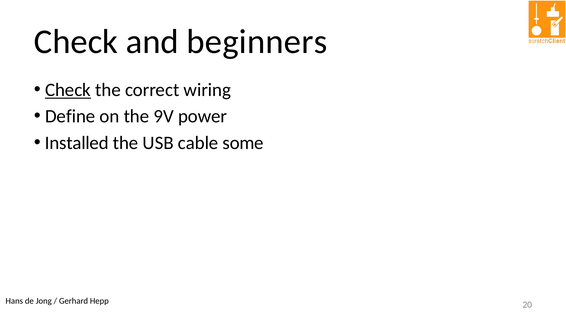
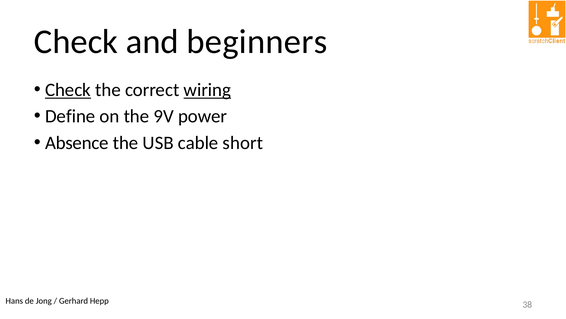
wiring underline: none -> present (207, 90)
Installed: Installed -> Absence (77, 143)
some: some -> short (243, 143)
20: 20 -> 38 (527, 304)
